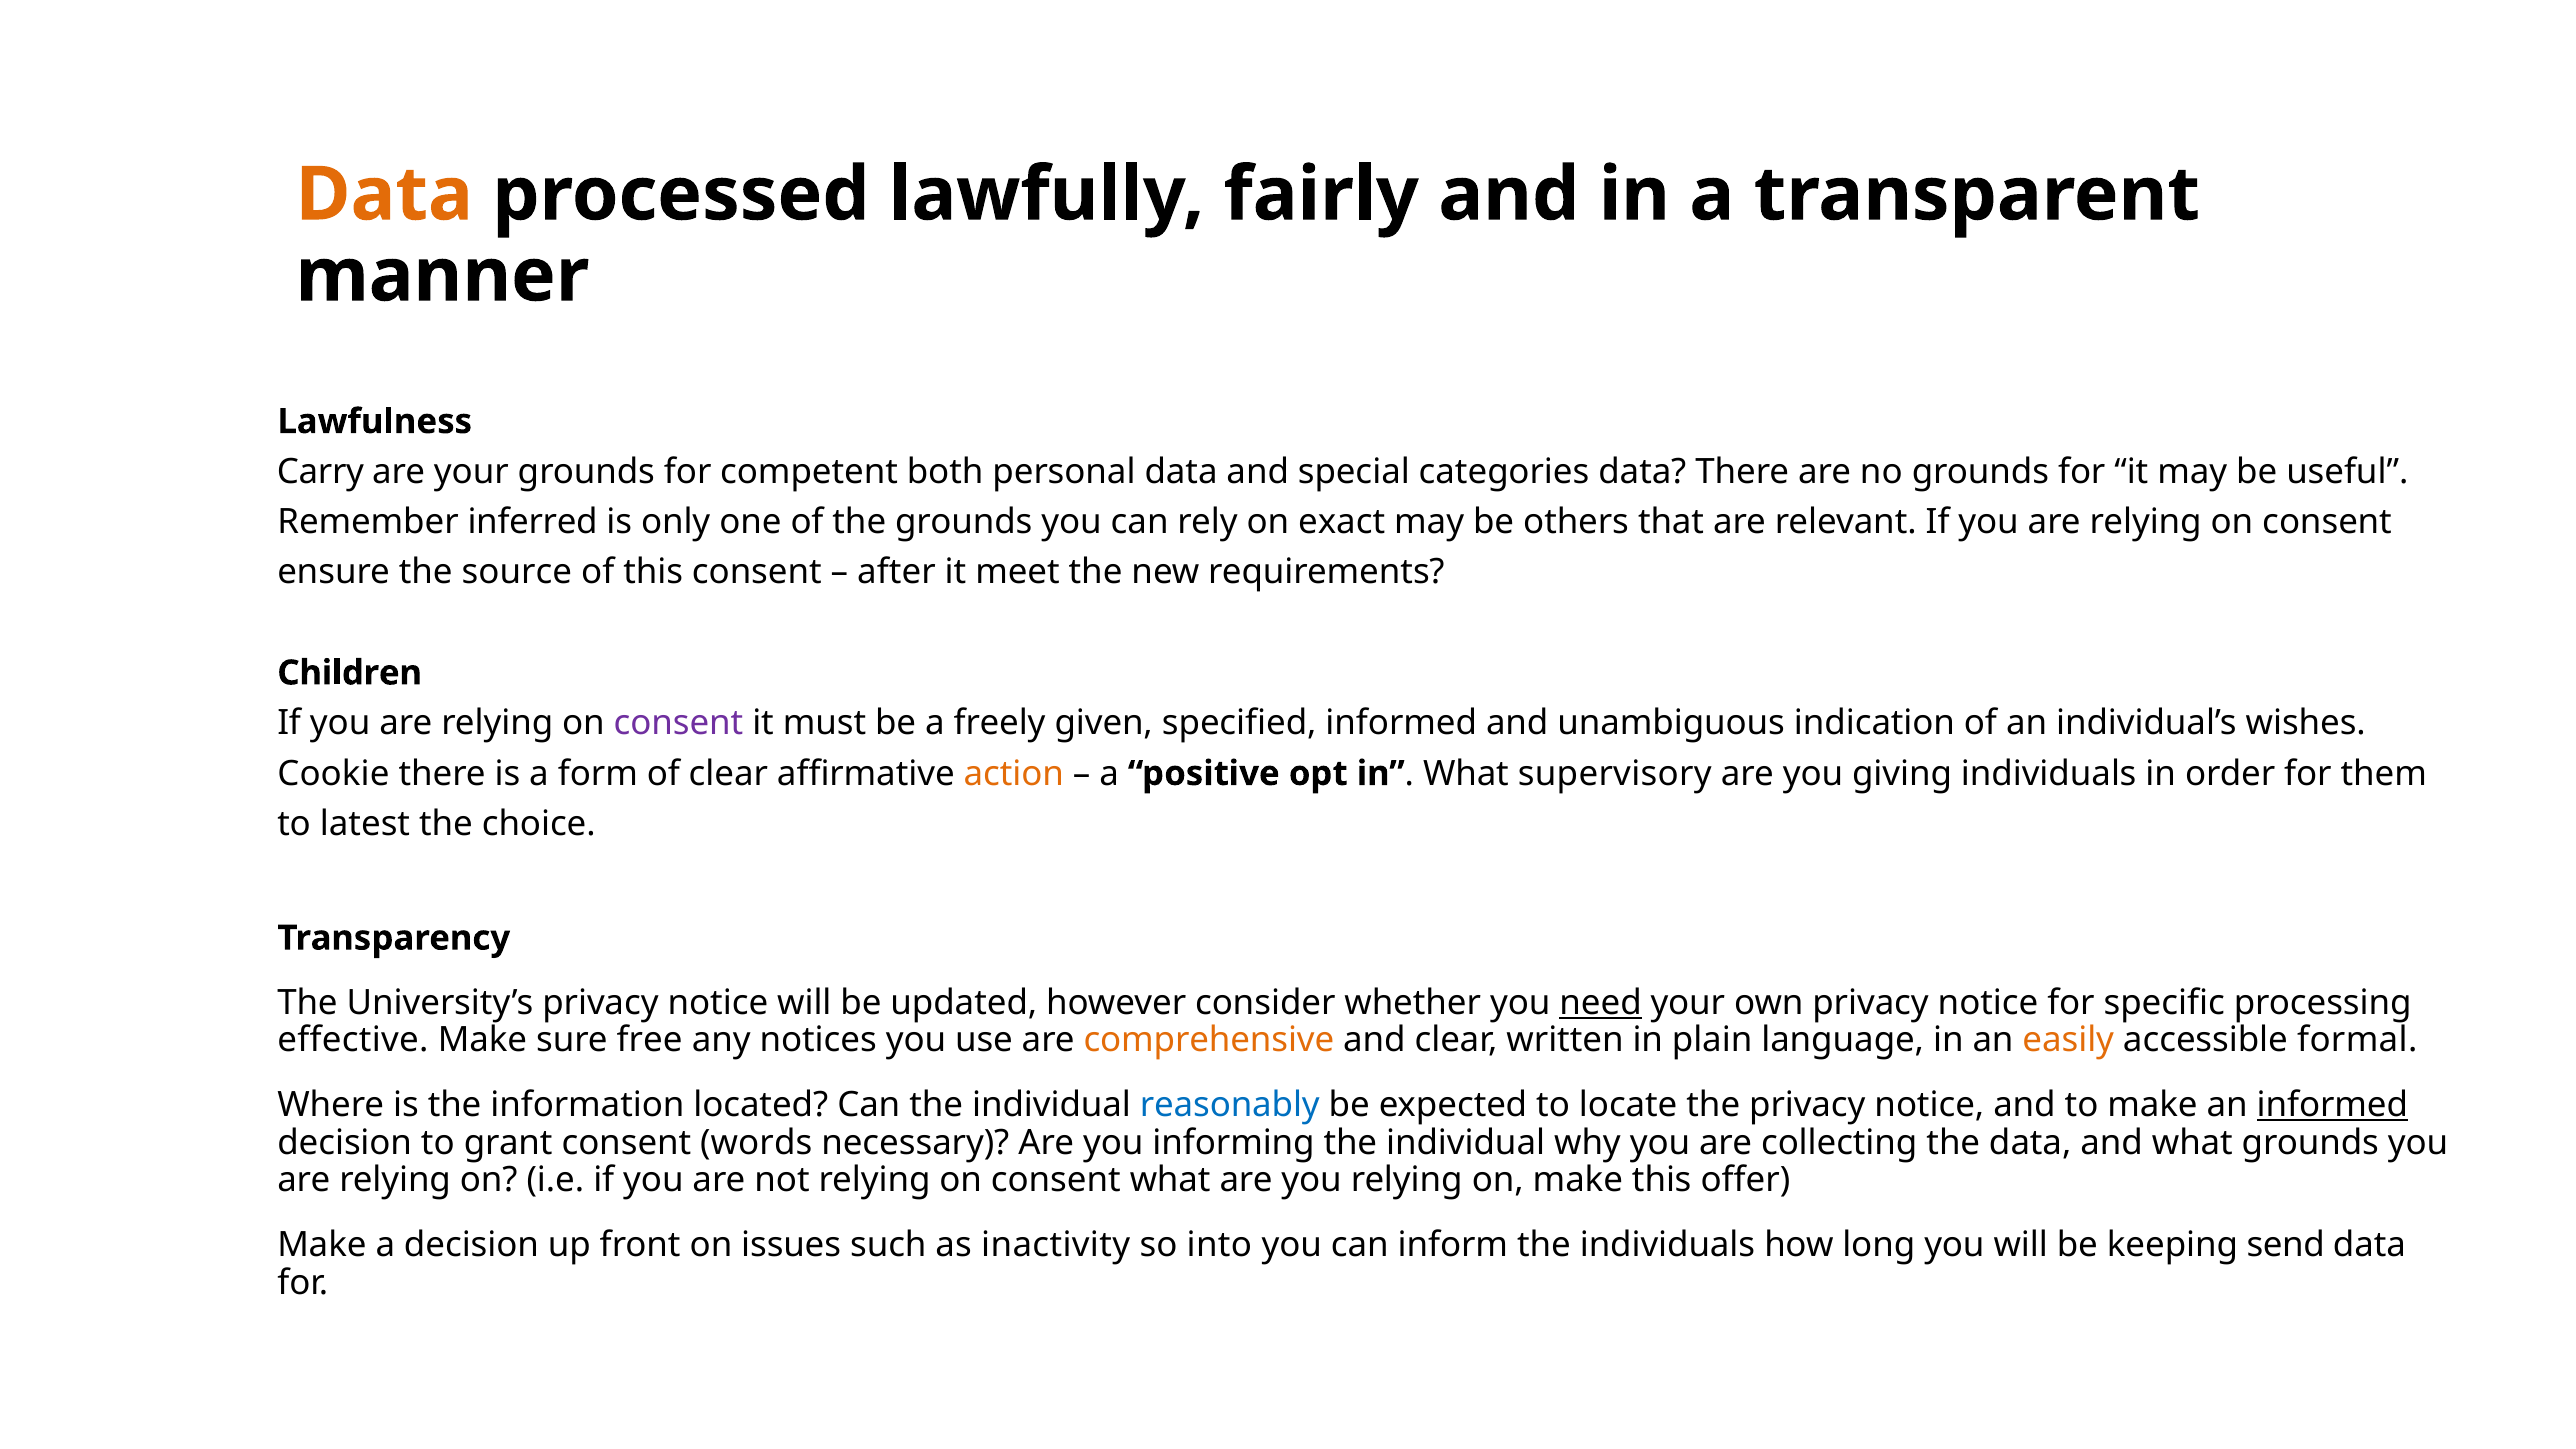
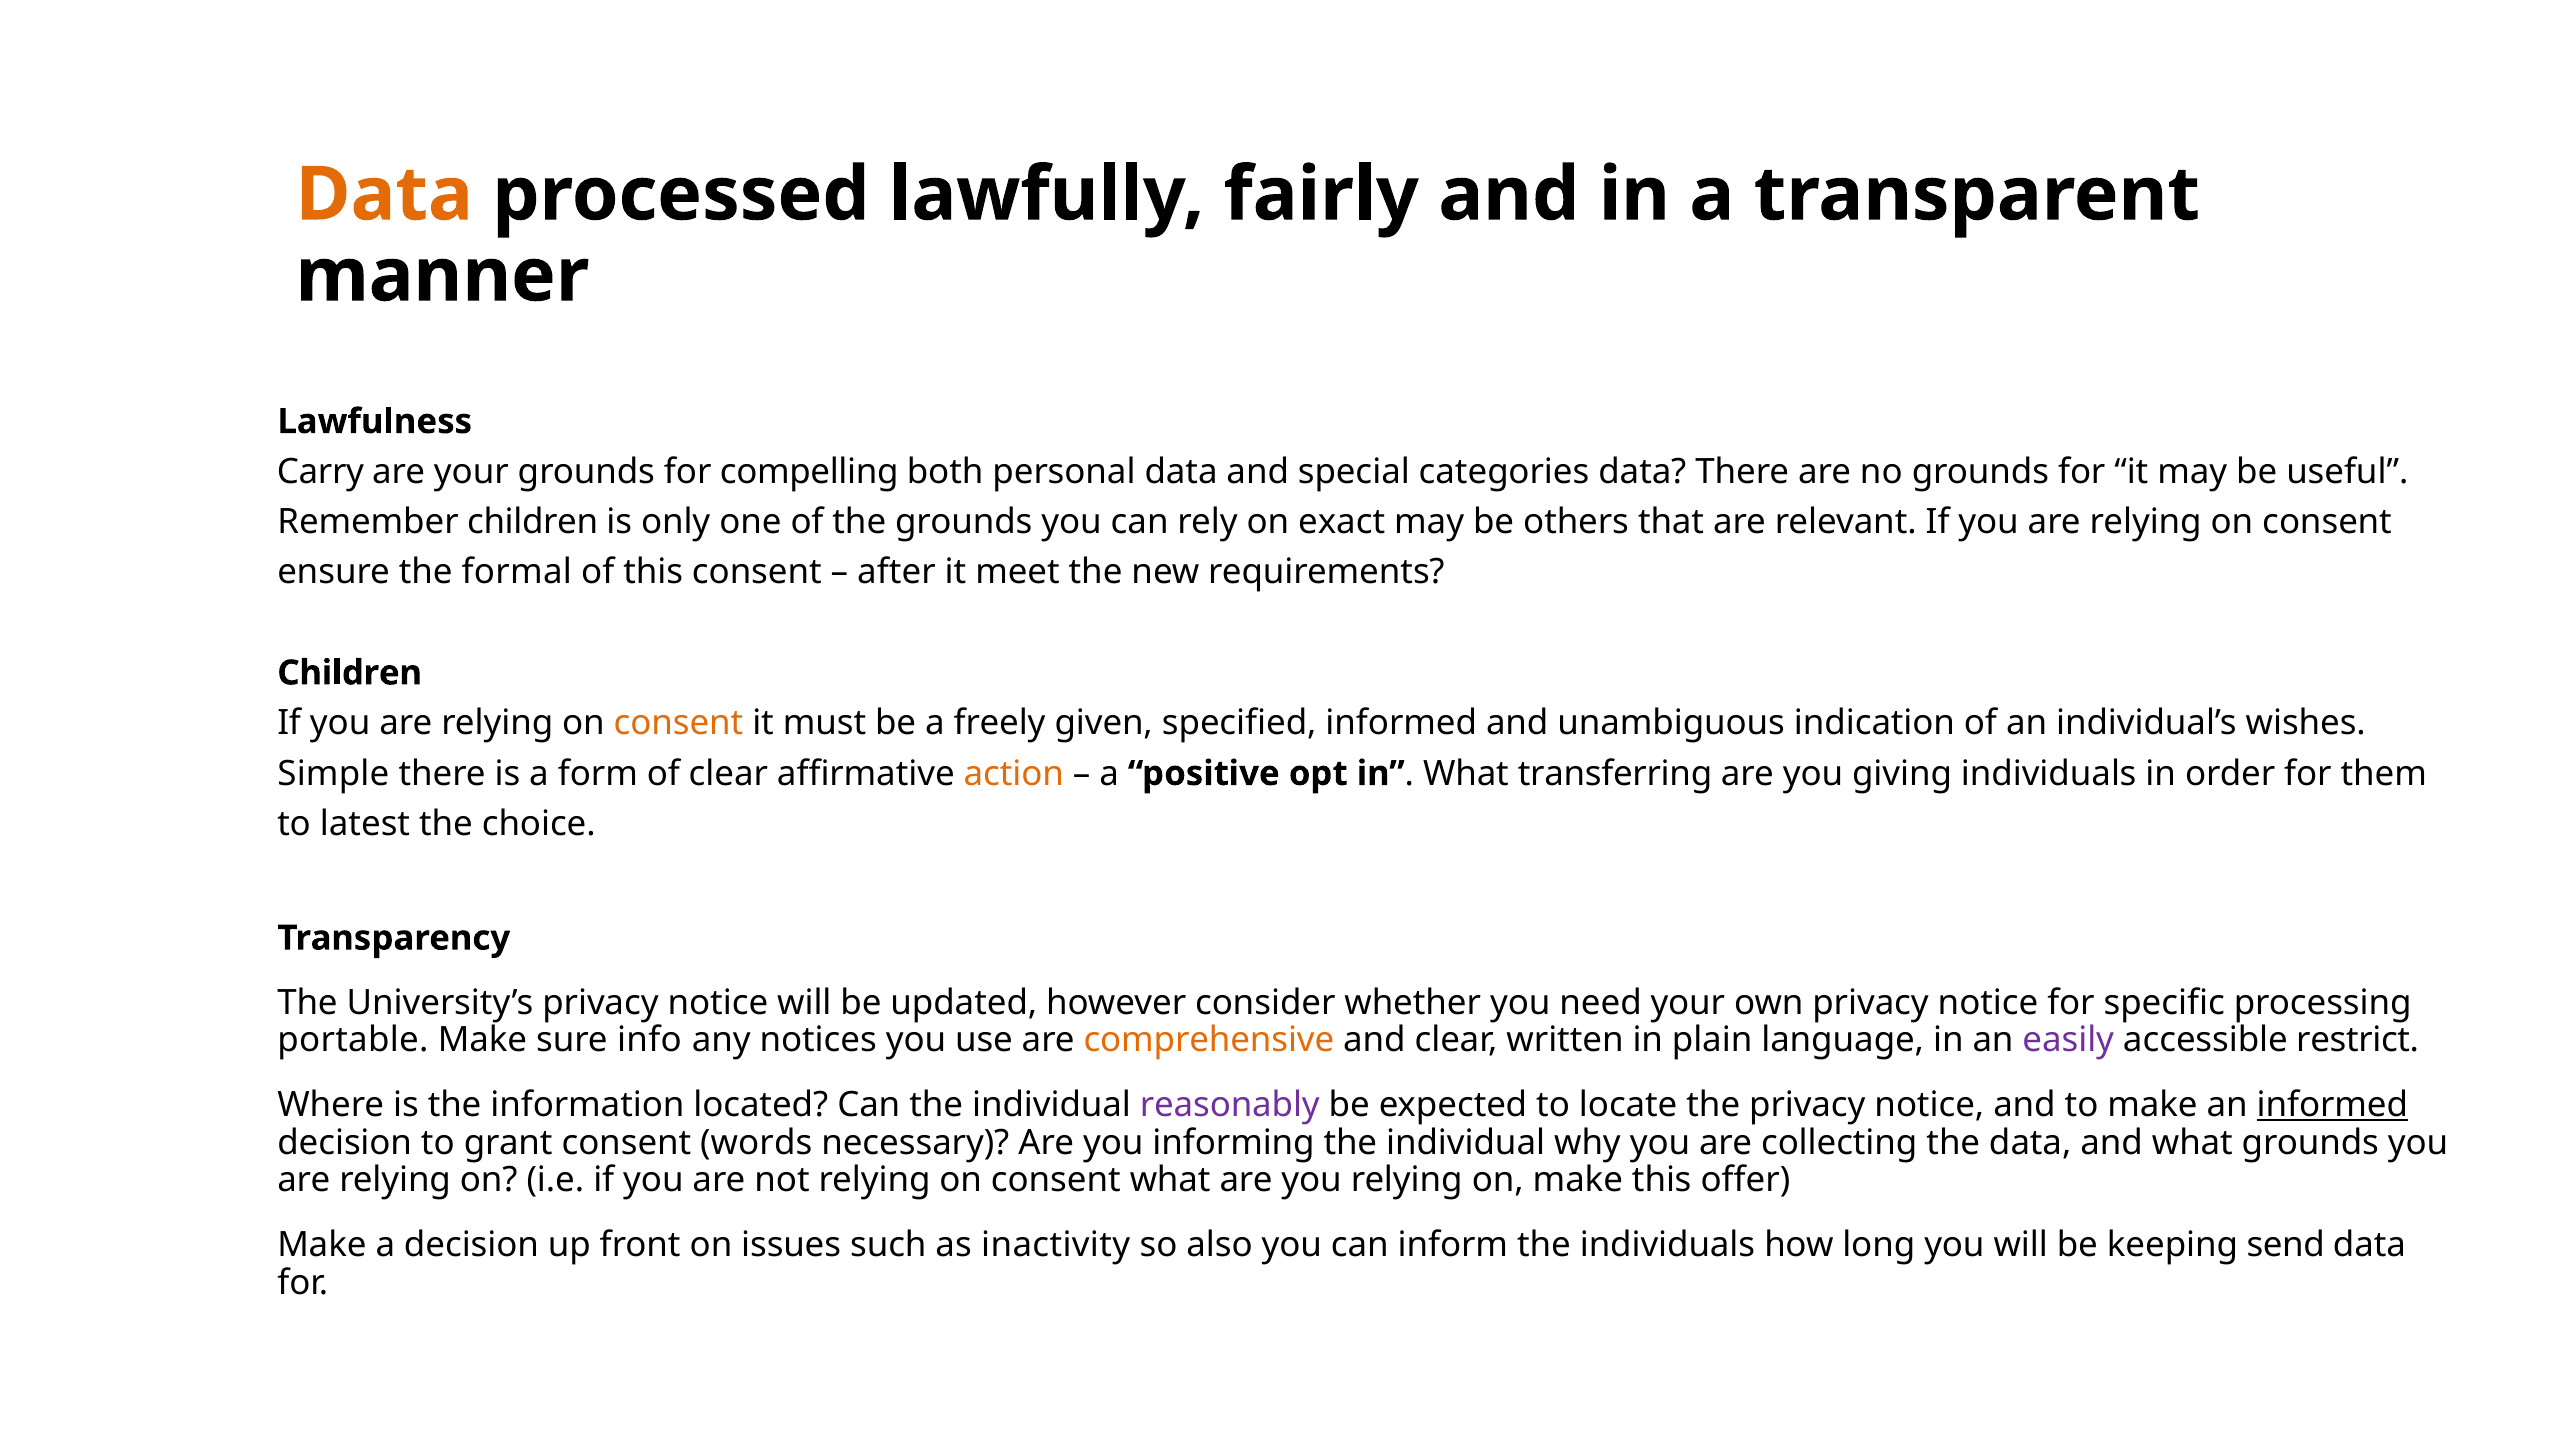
competent: competent -> compelling (809, 472)
Remember inferred: inferred -> children (533, 522)
source: source -> formal (517, 572)
consent colour: purple -> orange (678, 723)
Cookie: Cookie -> Simple (333, 774)
supervisory: supervisory -> transferring (1615, 774)
need underline: present -> none (1601, 1003)
effective: effective -> portable (353, 1040)
free: free -> info (649, 1040)
easily colour: orange -> purple (2068, 1040)
formal: formal -> restrict (2358, 1040)
reasonably colour: blue -> purple (1230, 1105)
into: into -> also (1220, 1245)
